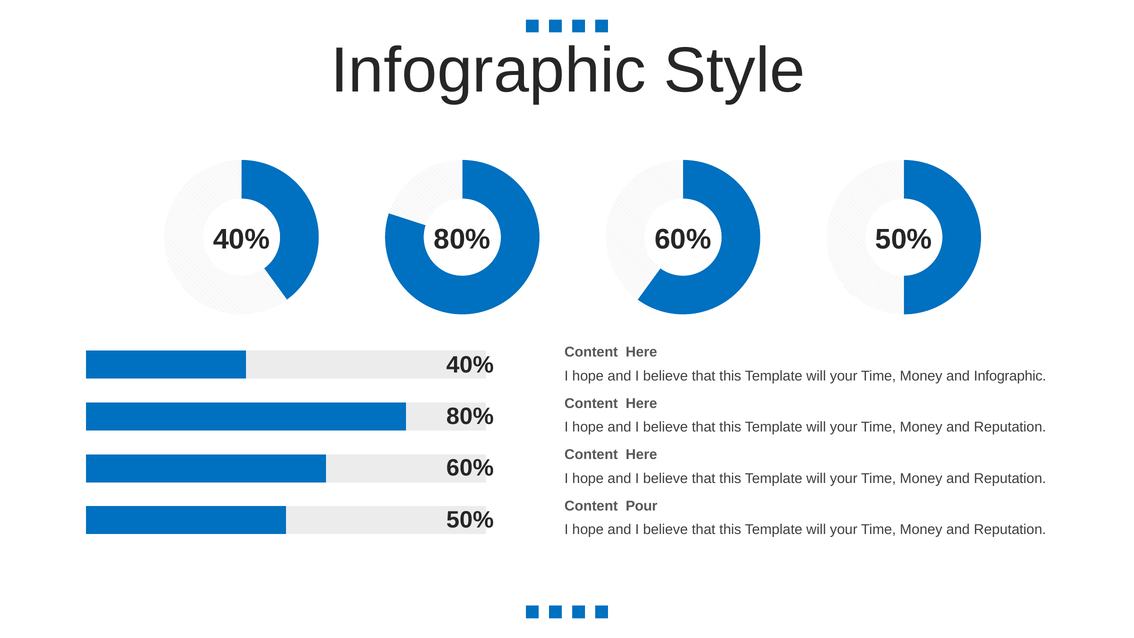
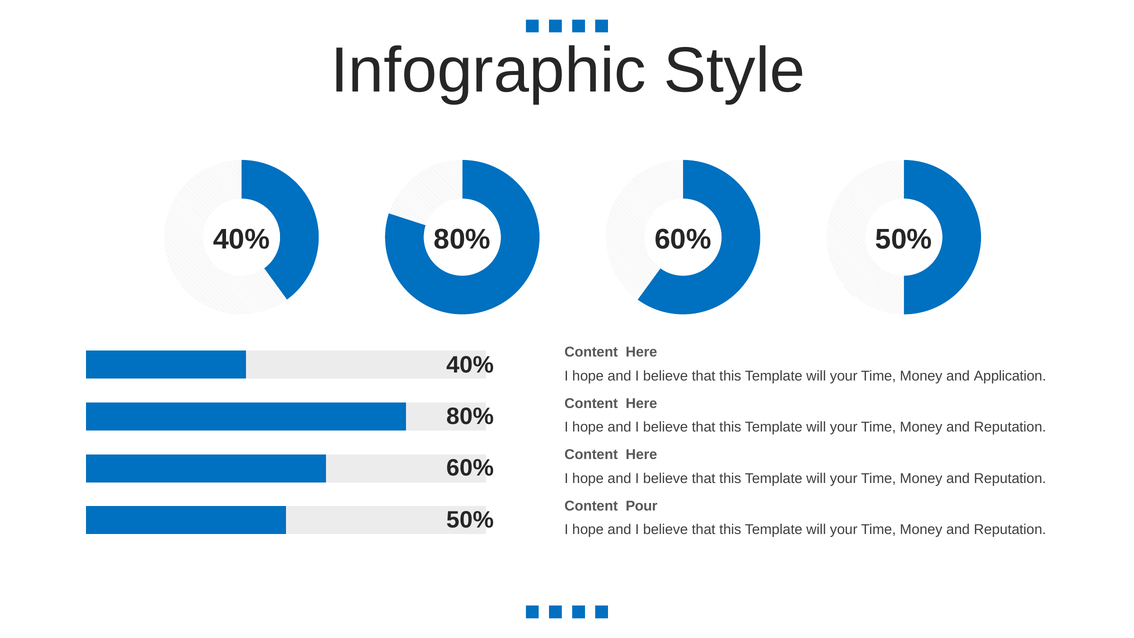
and Infographic: Infographic -> Application (1010, 376)
